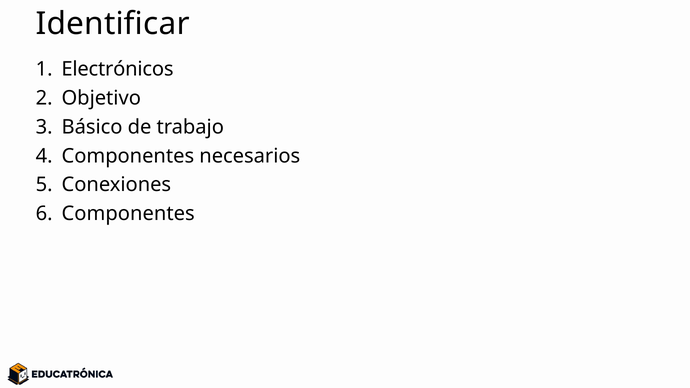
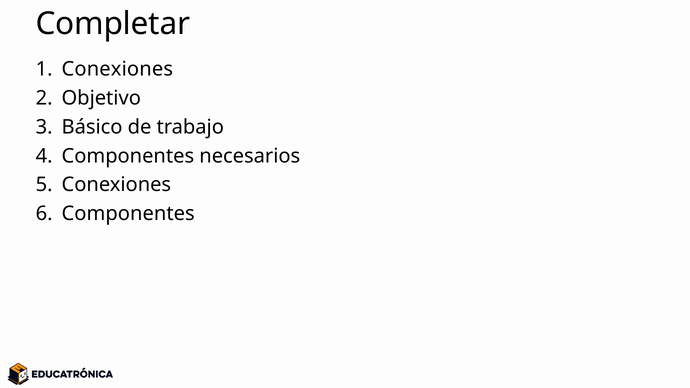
Identificar: Identificar -> Completar (113, 24)
Electrónicos: Electrónicos -> Conexiones (117, 69)
